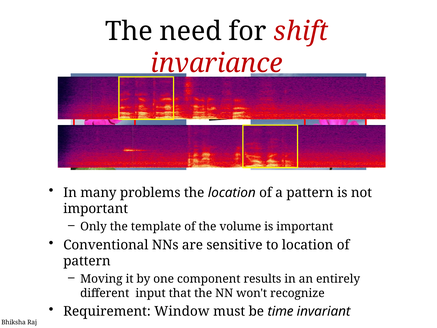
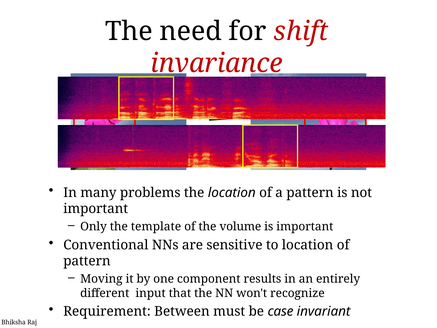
Window: Window -> Between (182, 311)
time: time -> case (281, 311)
